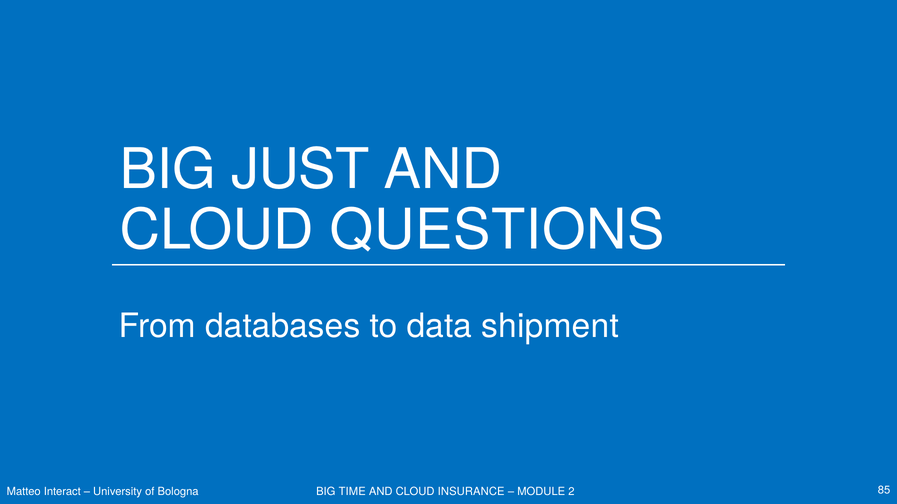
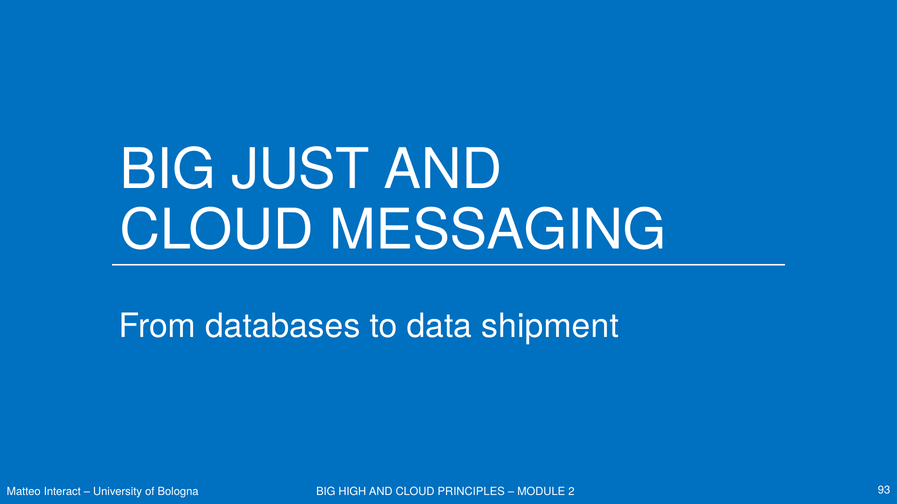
QUESTIONS: QUESTIONS -> MESSAGING (498, 231)
TIME: TIME -> HIGH (352, 492)
INSURANCE: INSURANCE -> PRINCIPLES (471, 492)
85: 85 -> 93 (884, 491)
